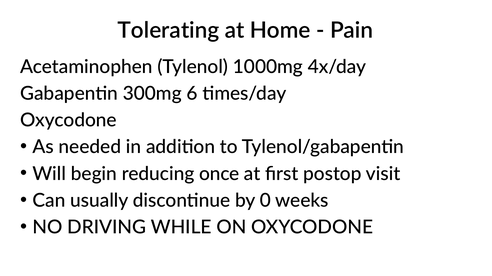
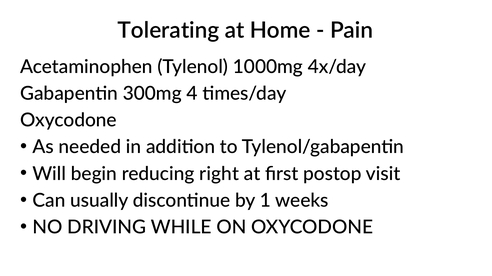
6: 6 -> 4 (192, 94)
once: once -> right (219, 174)
0: 0 -> 1 (265, 201)
